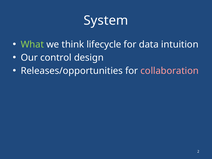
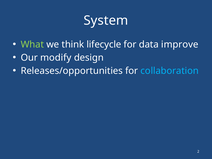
intuition: intuition -> improve (180, 44)
control: control -> modify (56, 58)
collaboration colour: pink -> light blue (170, 71)
